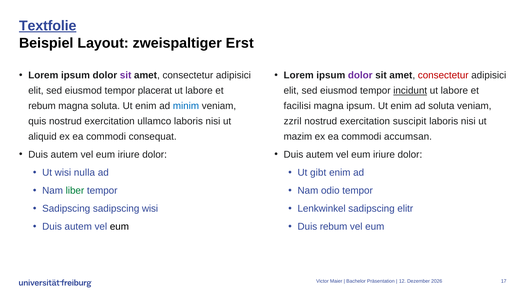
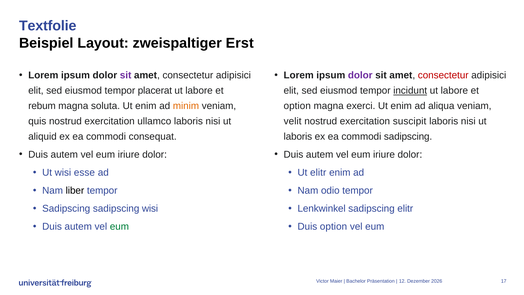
Textfolie underline: present -> none (48, 26)
minim colour: blue -> orange (186, 106)
facilisi: facilisi -> option (297, 106)
magna ipsum: ipsum -> exerci (361, 106)
ad soluta: soluta -> aliqua (441, 106)
zzril: zzril -> velit (293, 121)
mazim: mazim -> laboris (298, 136)
commodi accumsan: accumsan -> sadipscing (408, 136)
nulla: nulla -> esse (84, 172)
Ut gibt: gibt -> elitr (318, 172)
liber colour: green -> black (75, 190)
eum colour: black -> green (119, 227)
Duis rebum: rebum -> option (334, 227)
